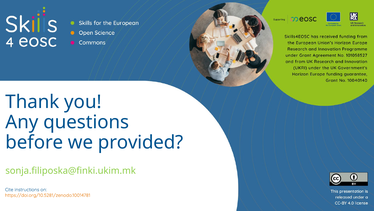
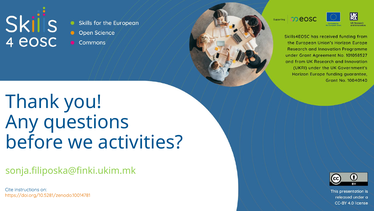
provided: provided -> activities (141, 142)
